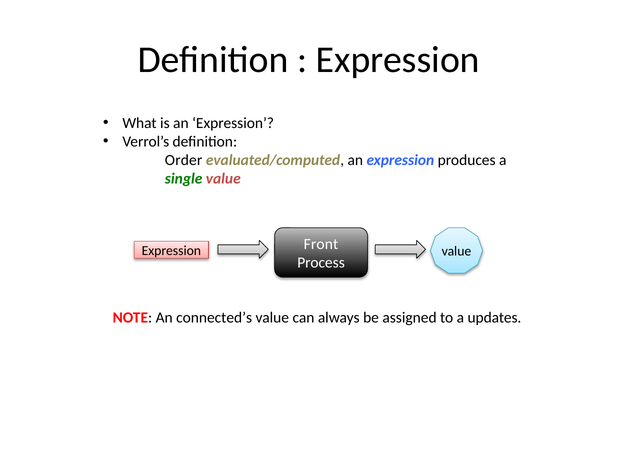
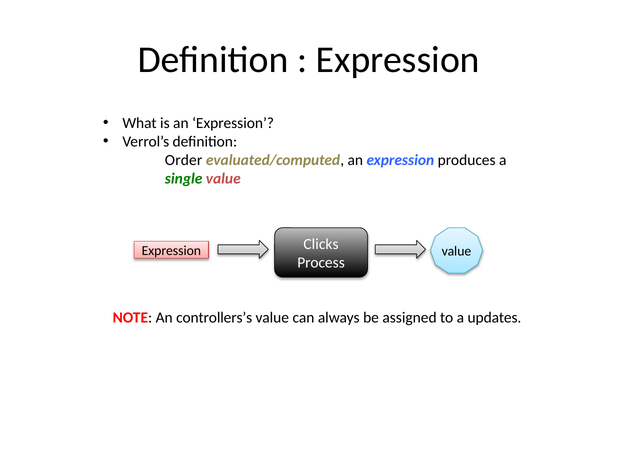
Front: Front -> Clicks (321, 244)
connected’s: connected’s -> controllers’s (214, 317)
